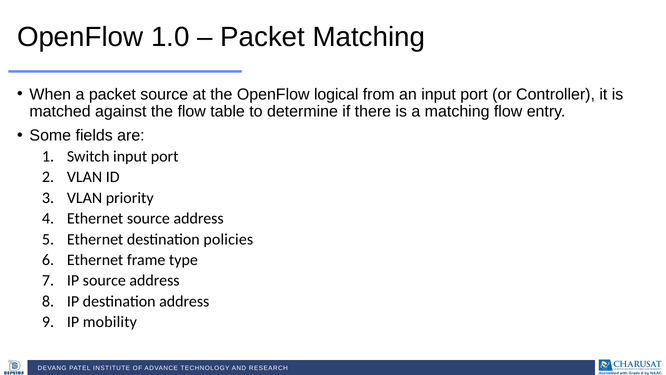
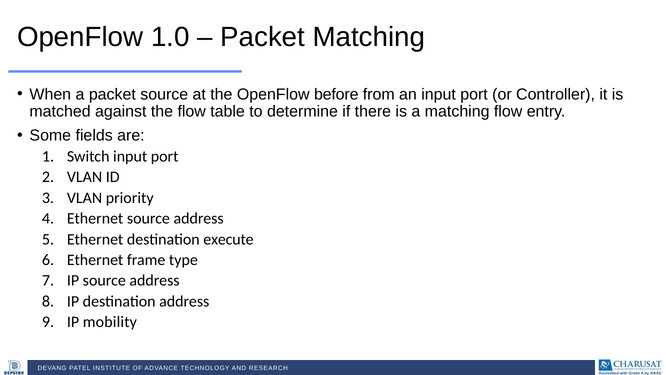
logical: logical -> before (336, 94)
policies: policies -> execute (228, 239)
